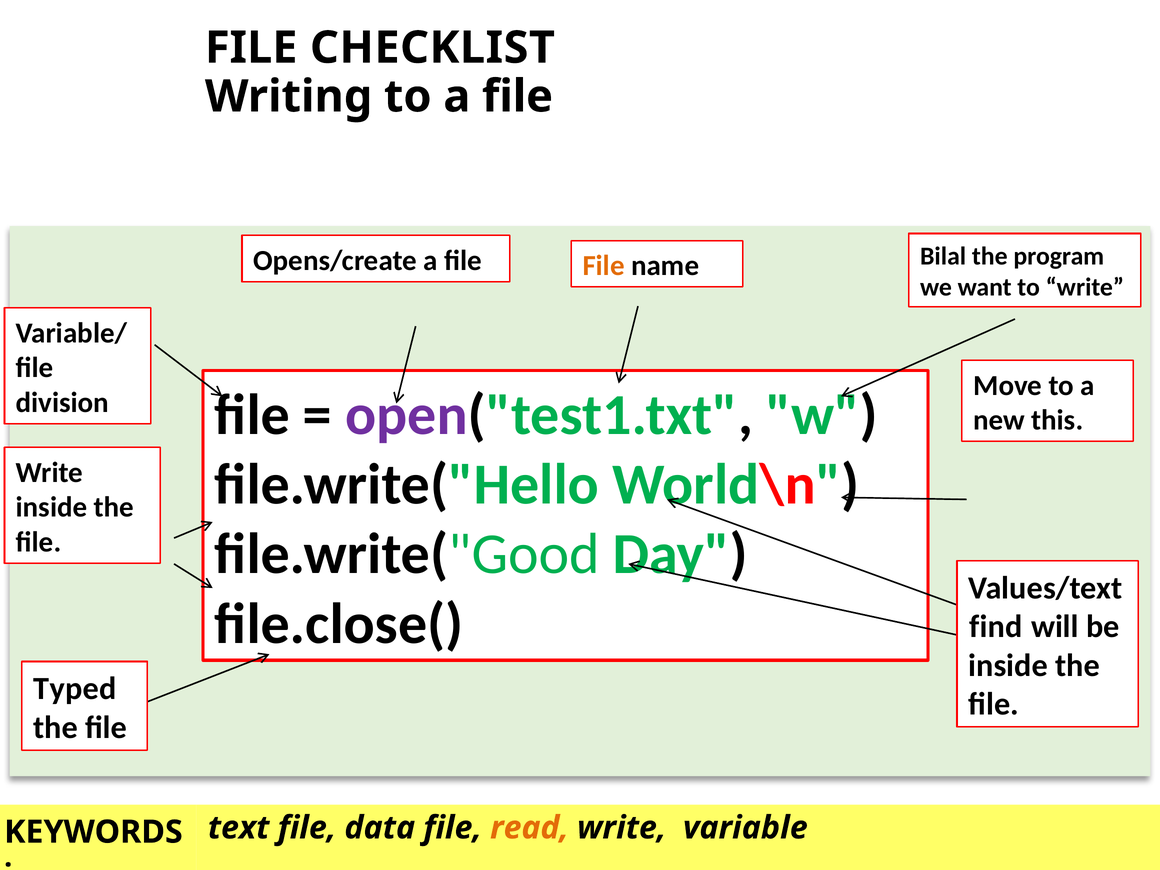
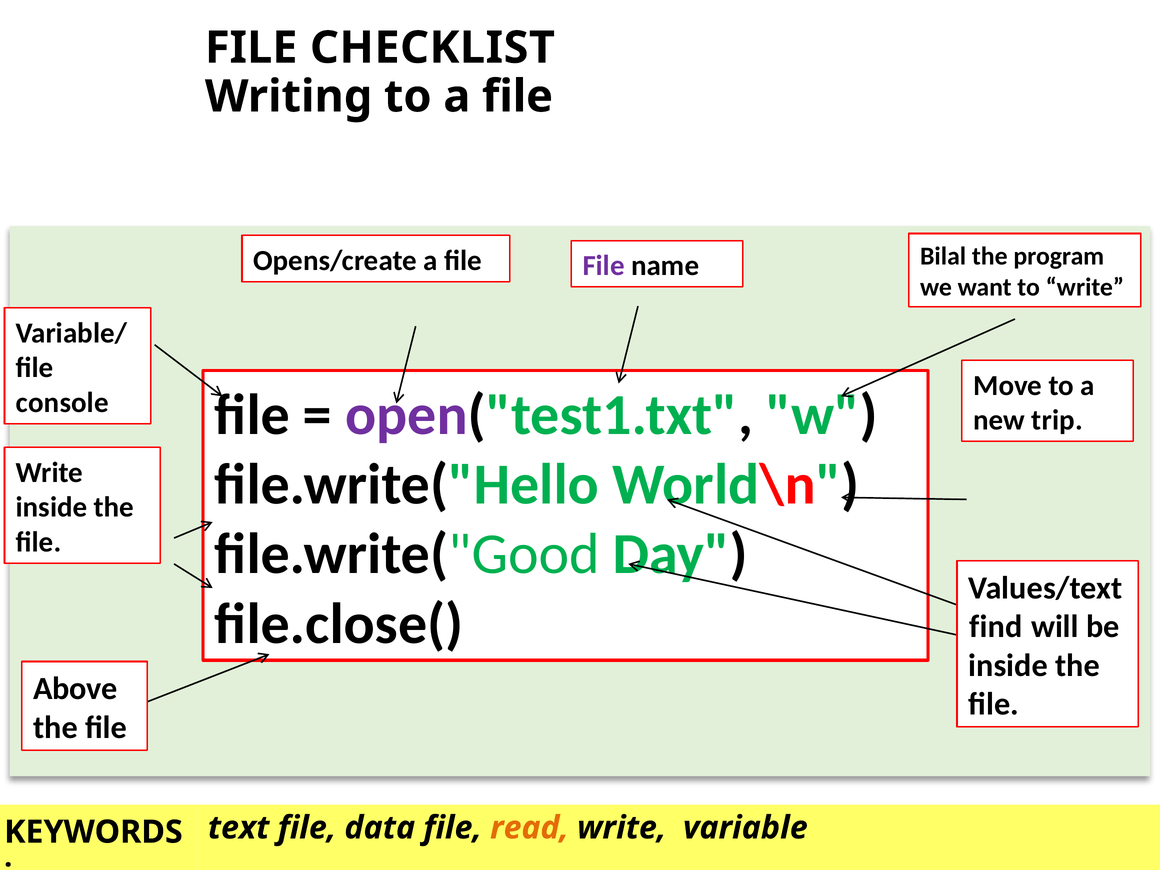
File colour: orange -> purple (604, 266)
division: division -> console (62, 403)
this: this -> trip (1057, 420)
Typed: Typed -> Above (75, 689)
